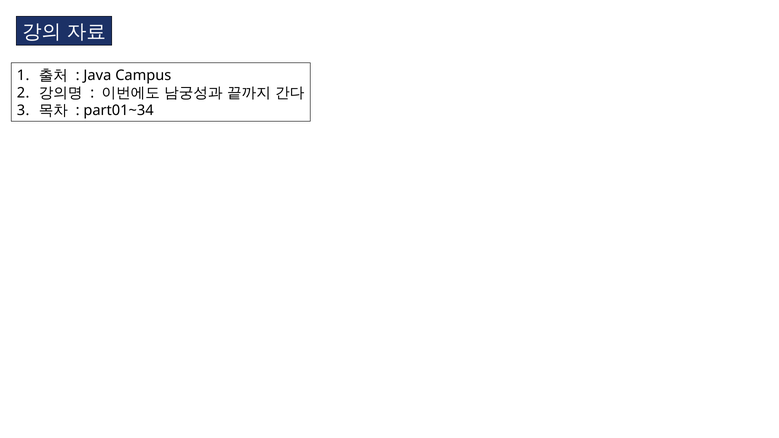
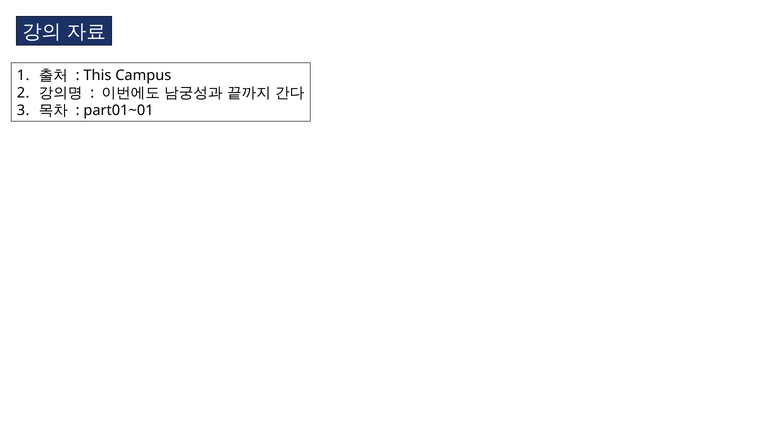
Java: Java -> This (97, 75)
part01~34: part01~34 -> part01~01 (119, 111)
